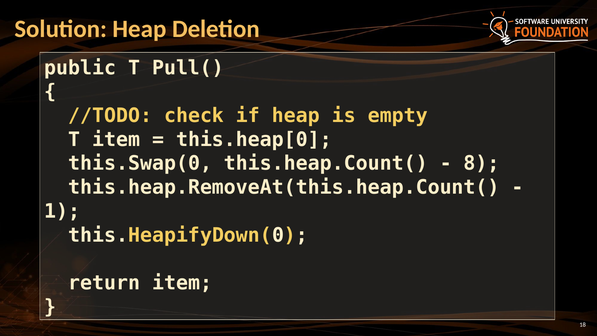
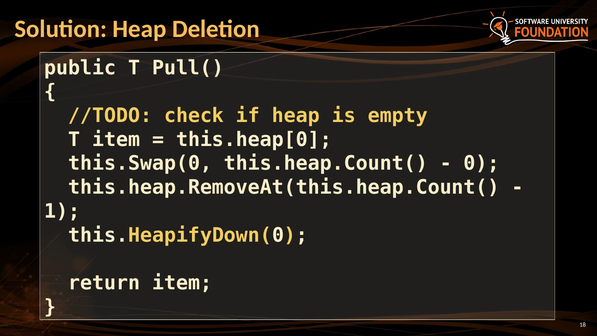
8: 8 -> 0 (482, 163)
